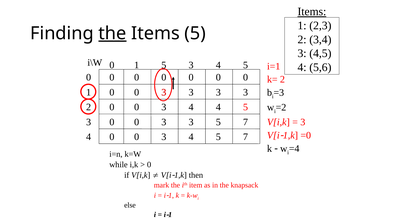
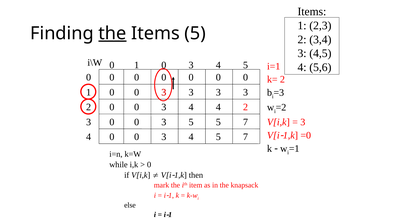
Items underline: present -> none (312, 12)
1 5: 5 -> 0 (164, 65)
4 4 5: 5 -> 2 (246, 107)
0 3 3: 3 -> 5 (191, 122)
=4: =4 -> =1 (294, 148)
